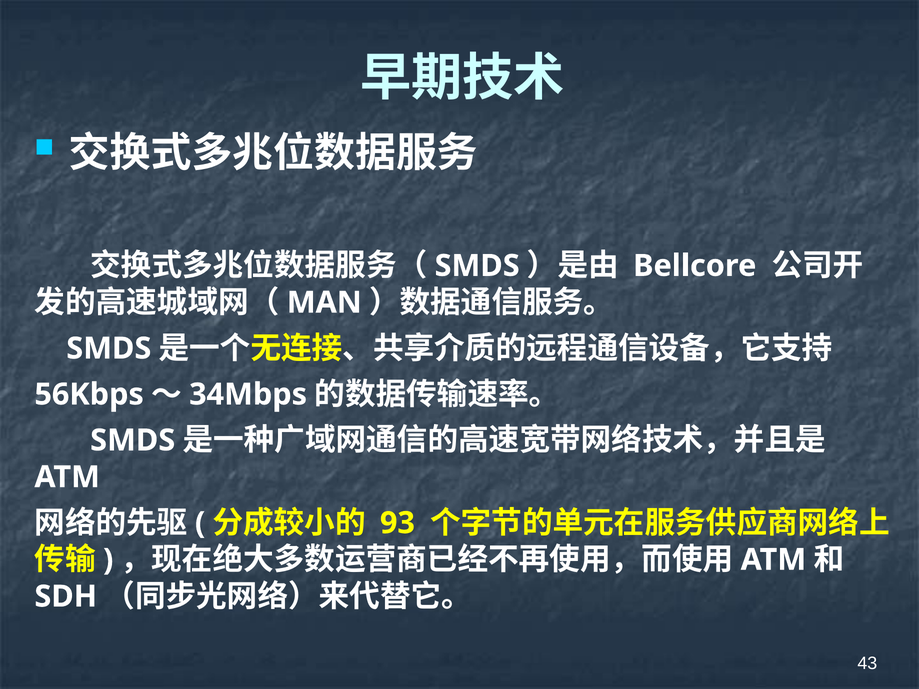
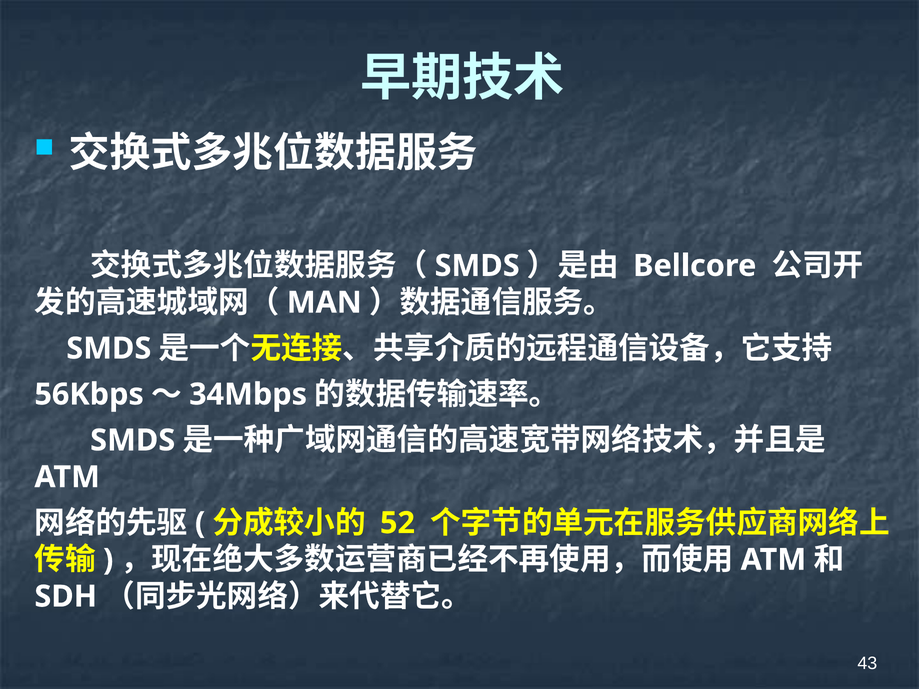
93: 93 -> 52 (397, 523)
